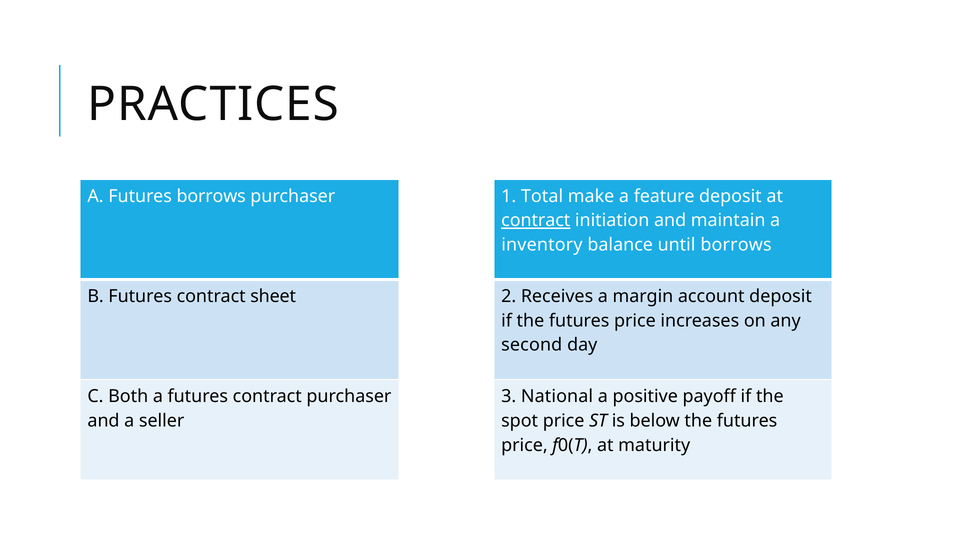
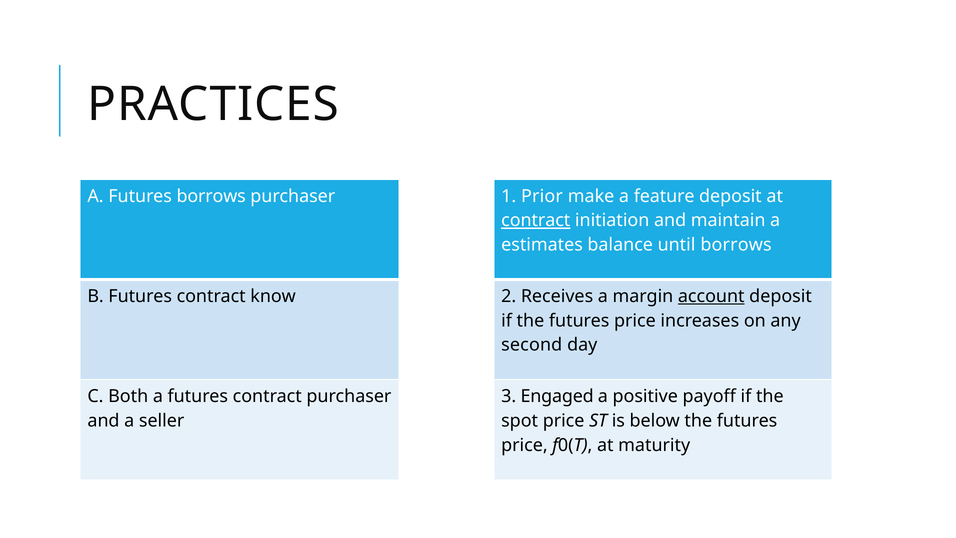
Total: Total -> Prior (542, 196)
inventory: inventory -> estimates (542, 245)
sheet: sheet -> know (273, 296)
account underline: none -> present (711, 296)
National: National -> Engaged (557, 396)
